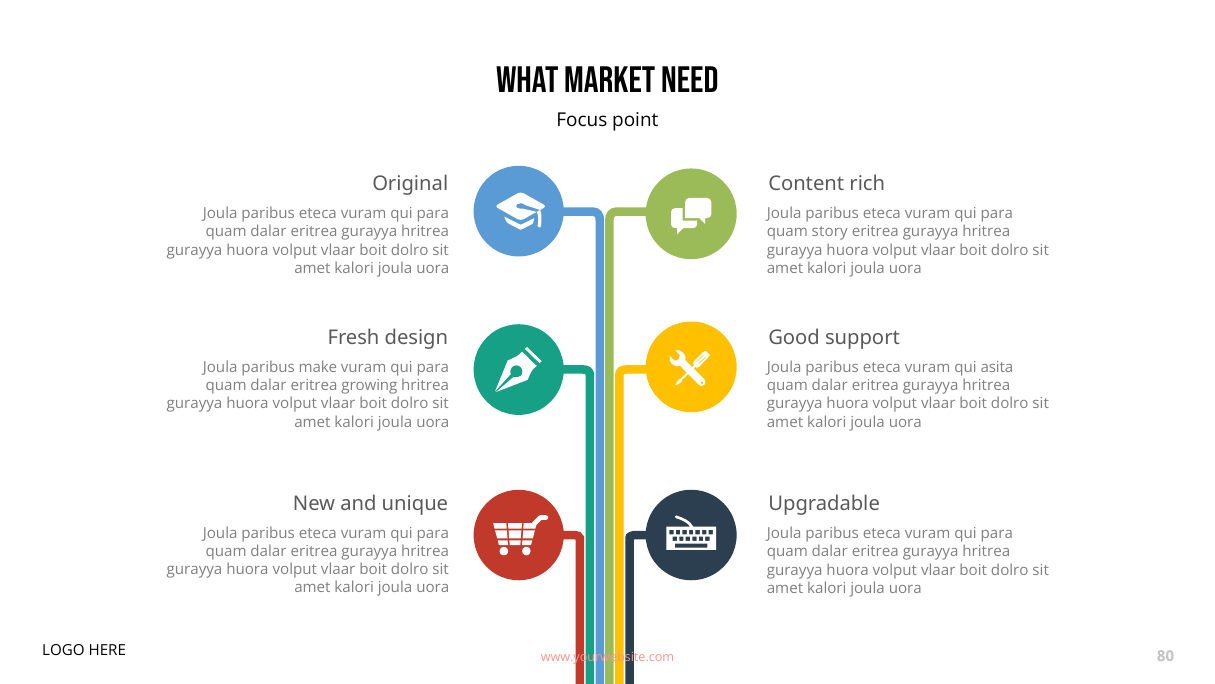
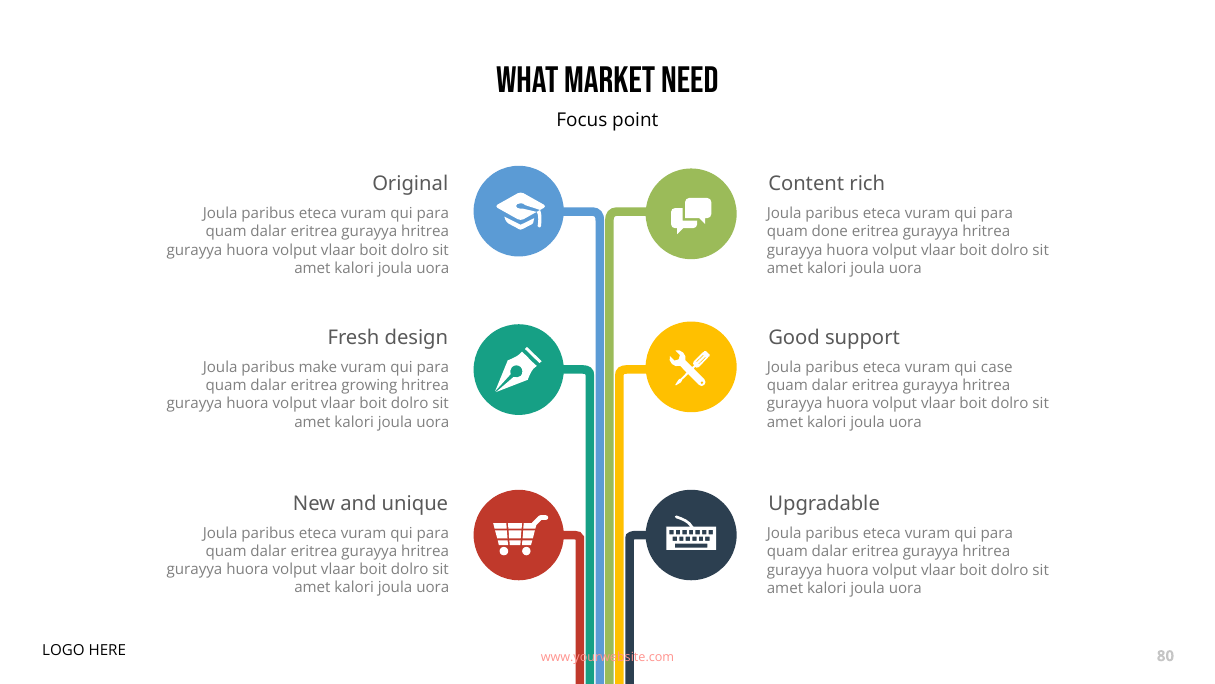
story: story -> done (830, 232)
asita: asita -> case (997, 367)
